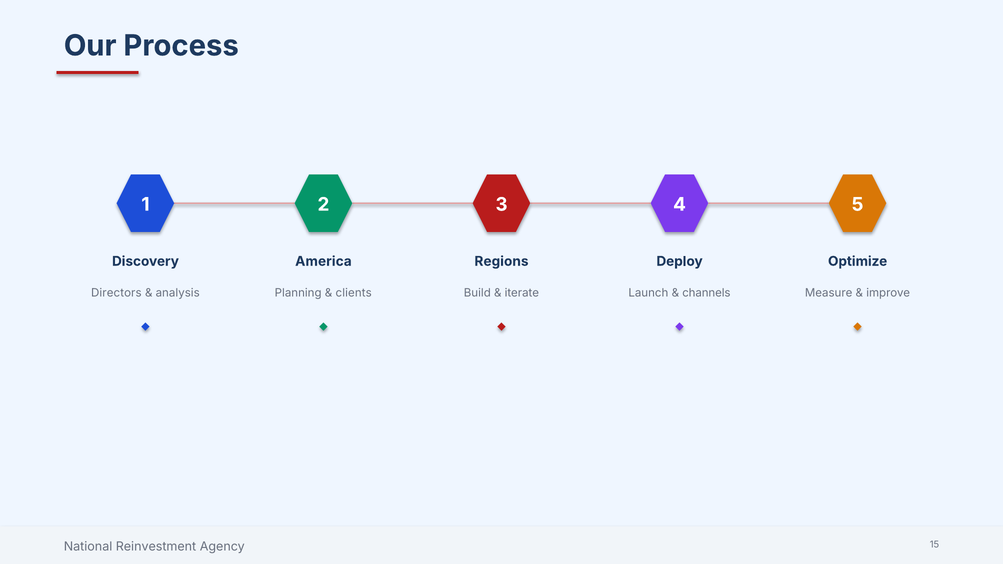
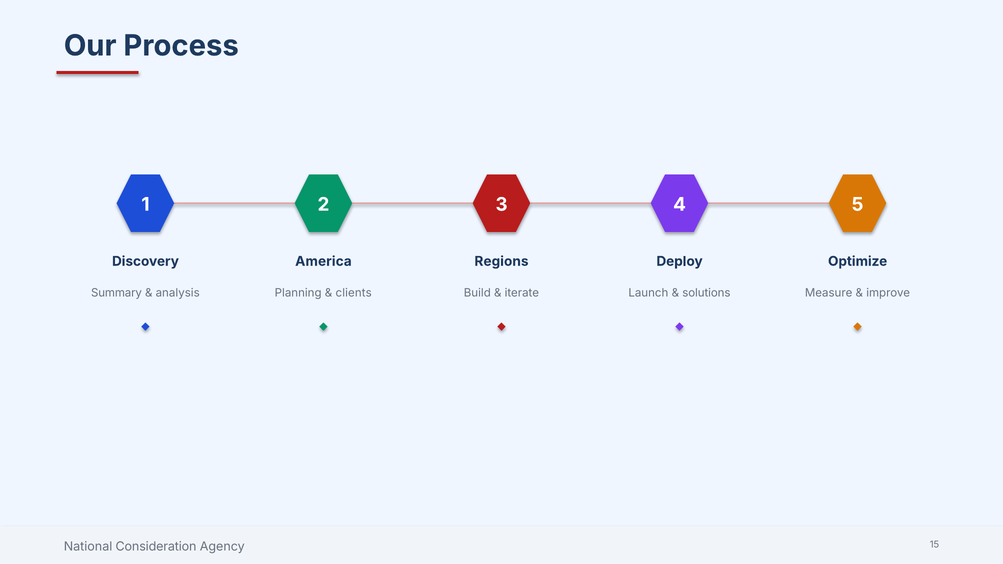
Directors: Directors -> Summary (116, 293)
channels: channels -> solutions (706, 293)
Reinvestment: Reinvestment -> Consideration (156, 547)
